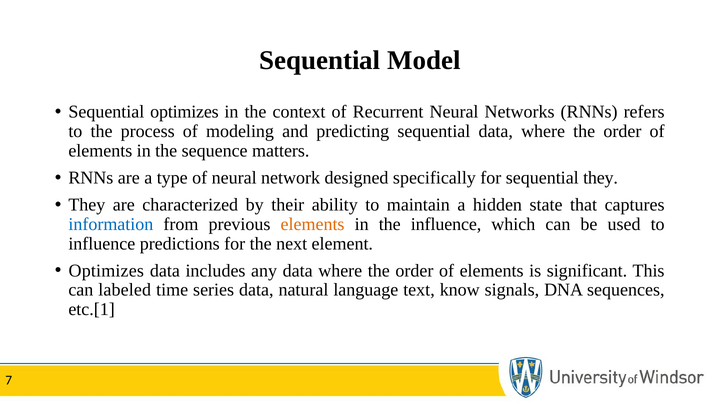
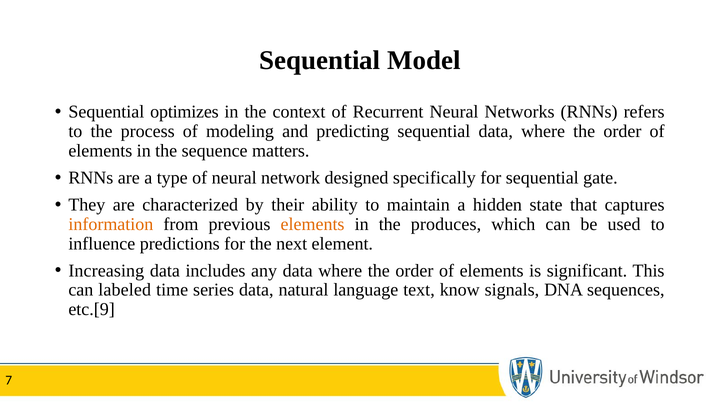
sequential they: they -> gate (600, 178)
information colour: blue -> orange (111, 224)
the influence: influence -> produces (446, 224)
Optimizes: Optimizes -> Increasing (106, 271)
etc.[1: etc.[1 -> etc.[9 (92, 309)
